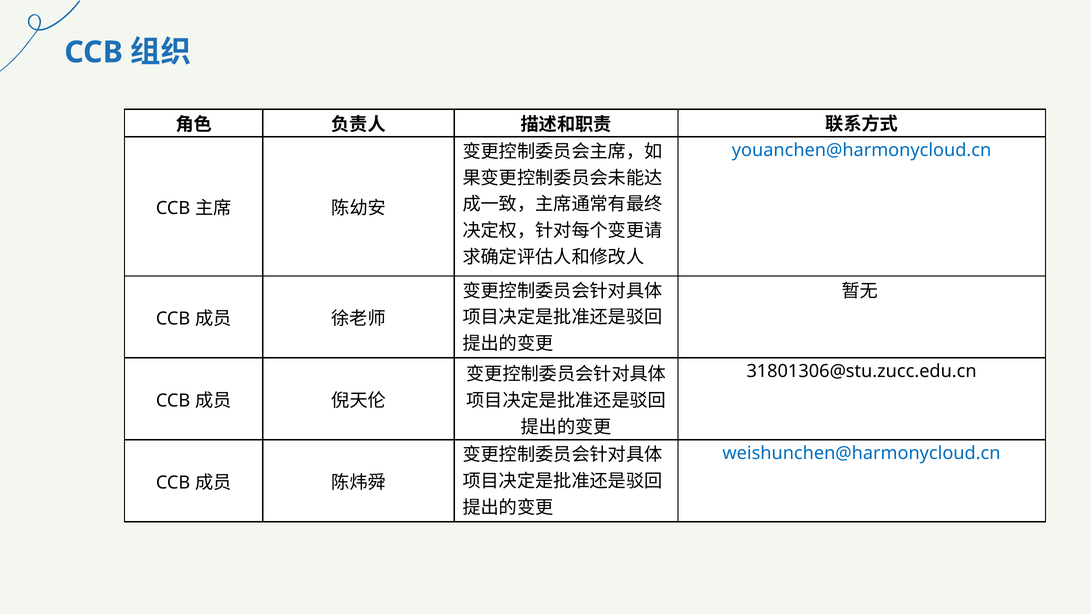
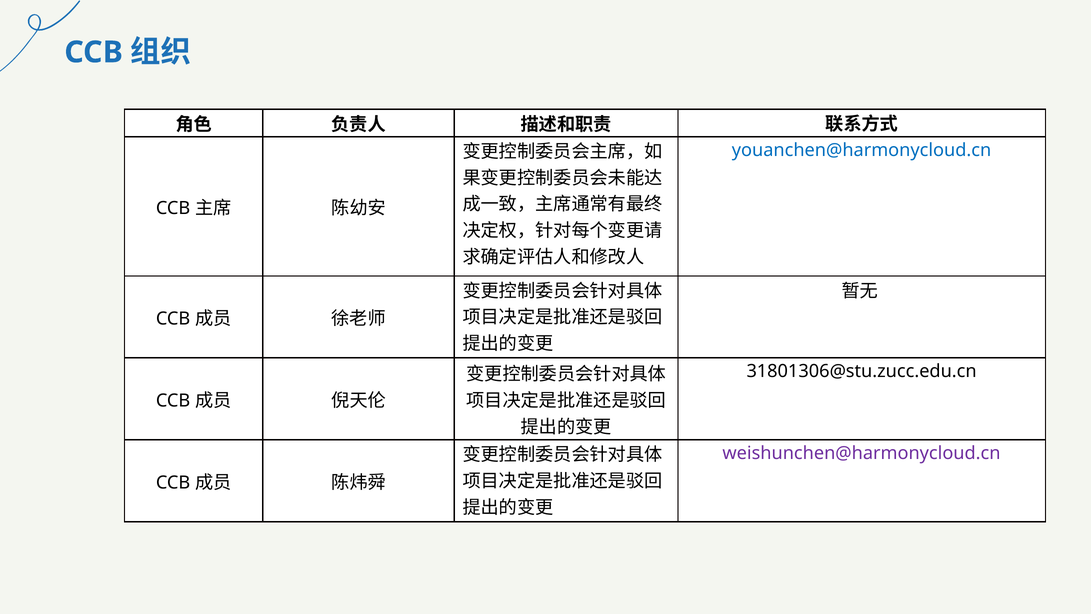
weishunchen@harmonycloud.cn colour: blue -> purple (861, 453)
